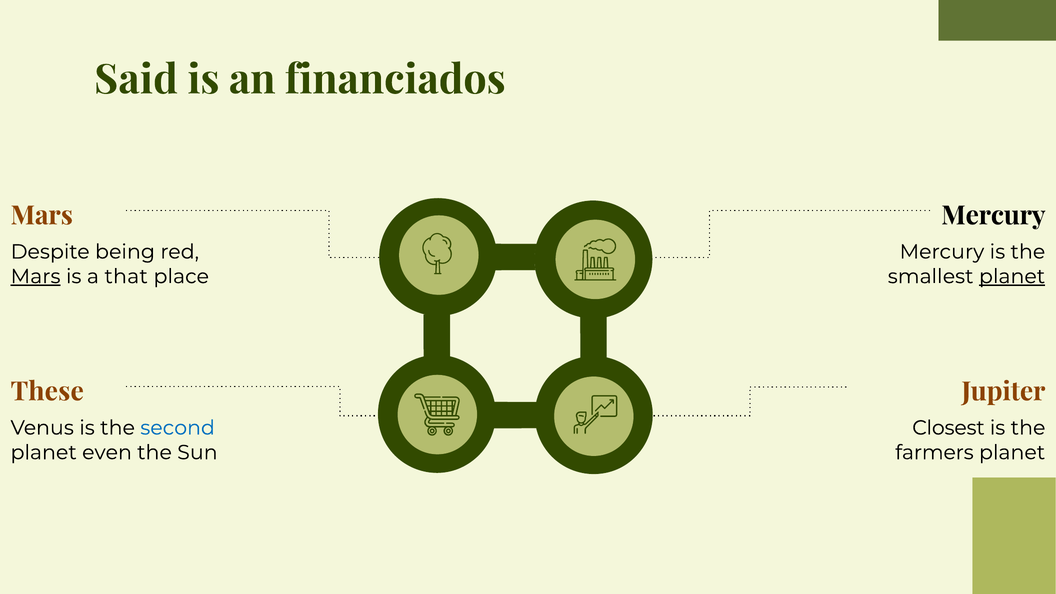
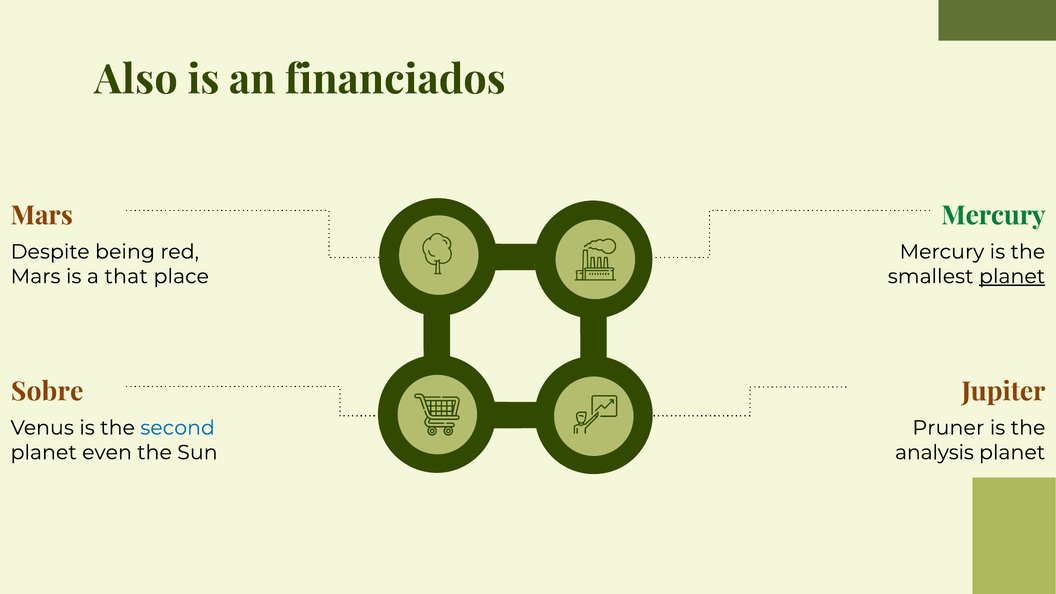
Said: Said -> Also (136, 80)
Mercury colour: black -> green (993, 216)
Mars underline: present -> none (36, 276)
These: These -> Sobre (47, 392)
Closest: Closest -> Pruner (948, 428)
farmers: farmers -> analysis (934, 452)
